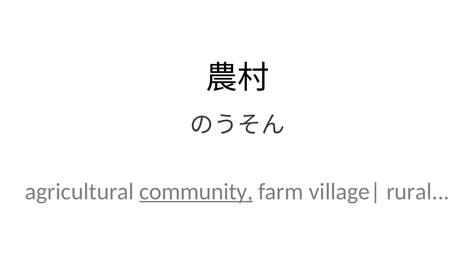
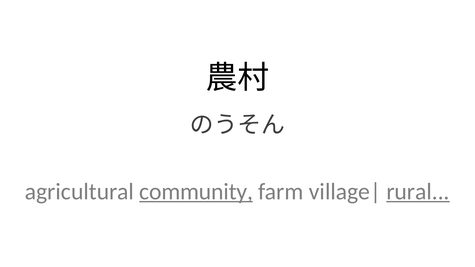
rural underline: none -> present (418, 192)
